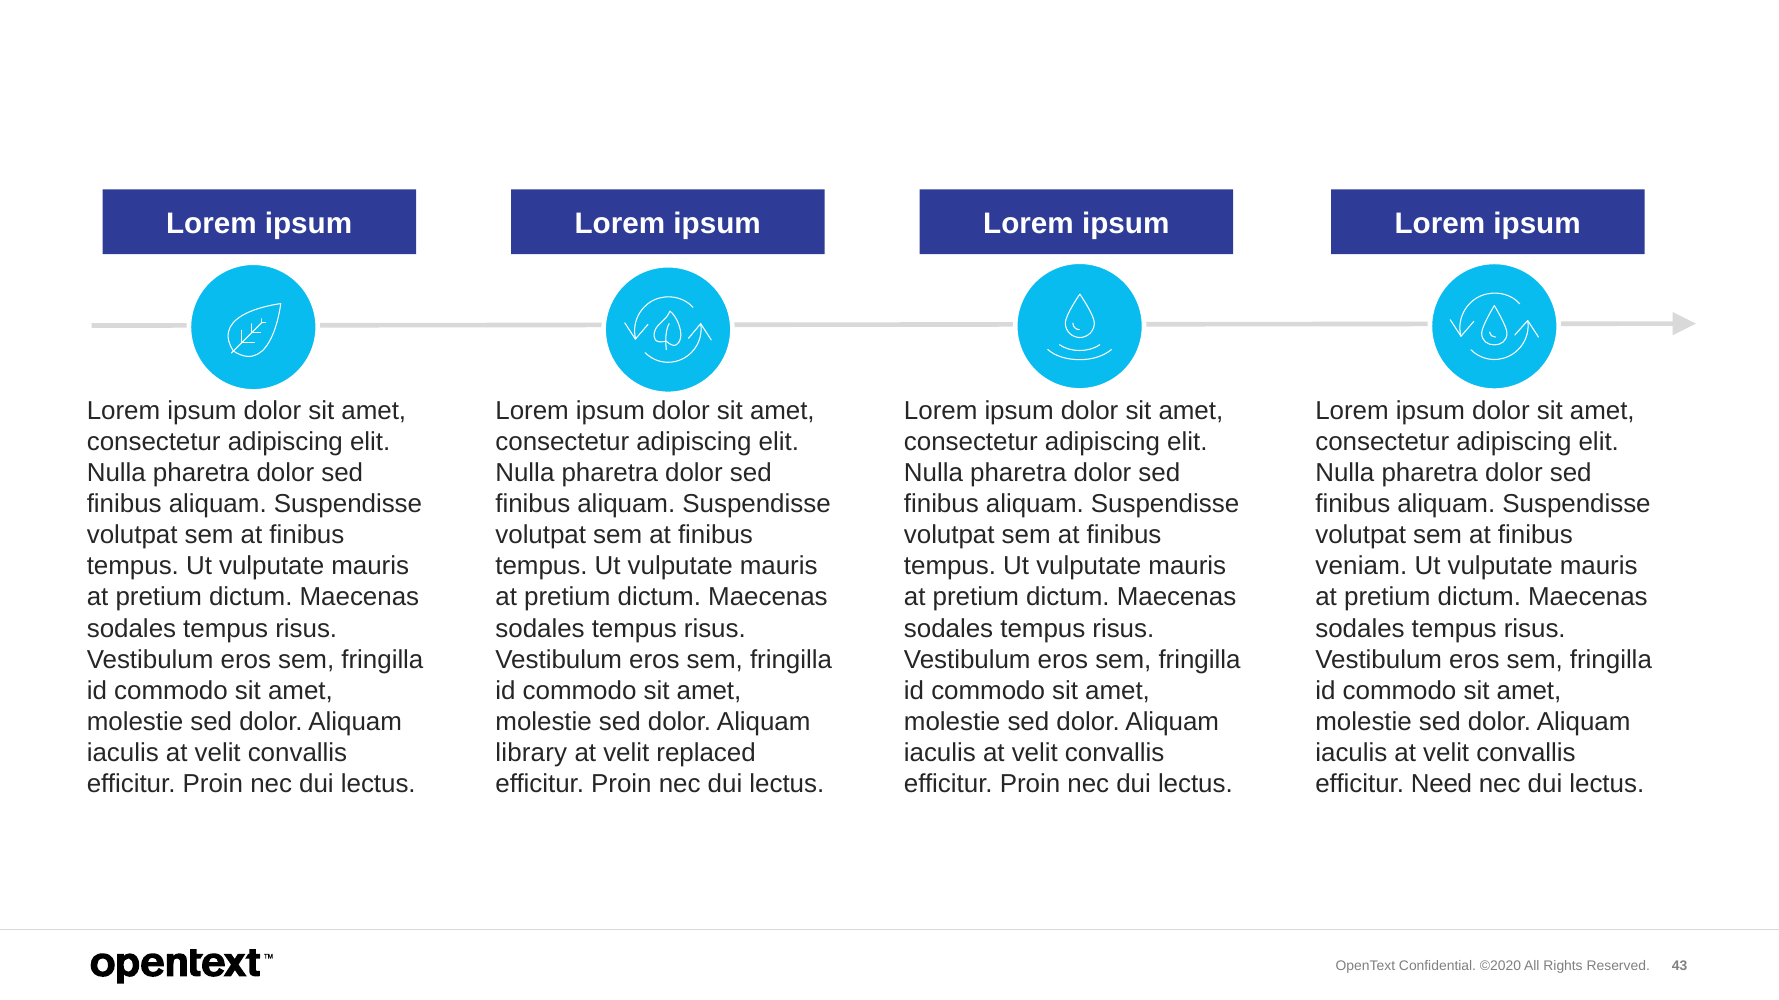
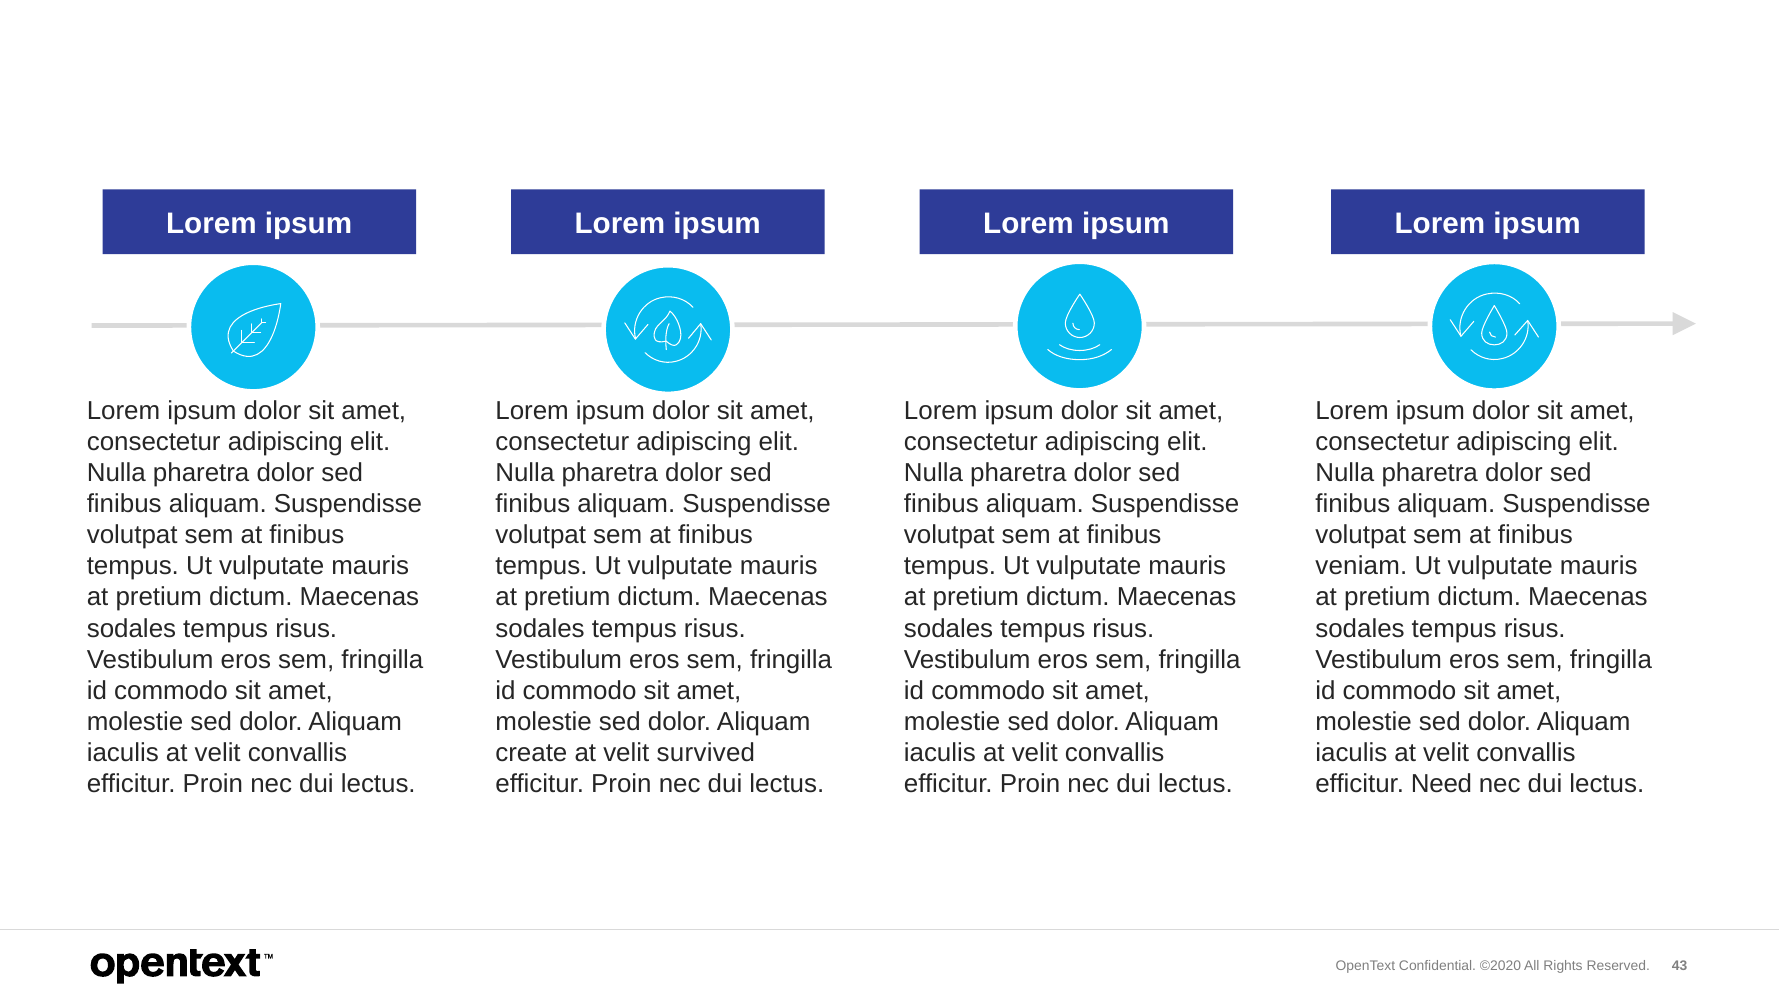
library: library -> create (531, 754)
replaced: replaced -> survived (706, 754)
